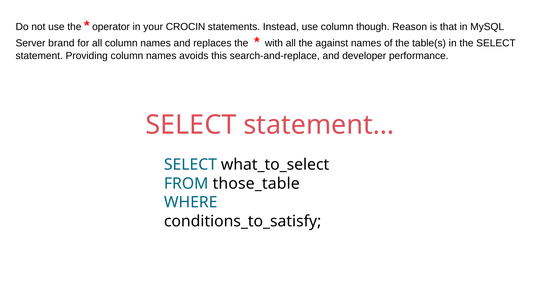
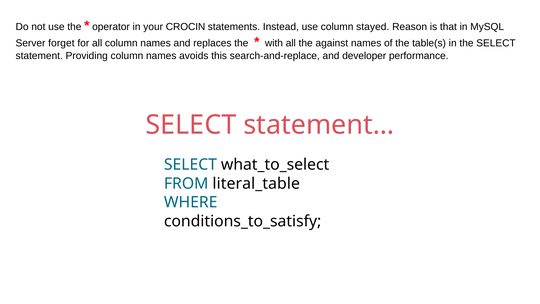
though: though -> stayed (373, 27)
brand: brand -> forget (61, 43)
those_table: those_table -> literal_table (256, 183)
